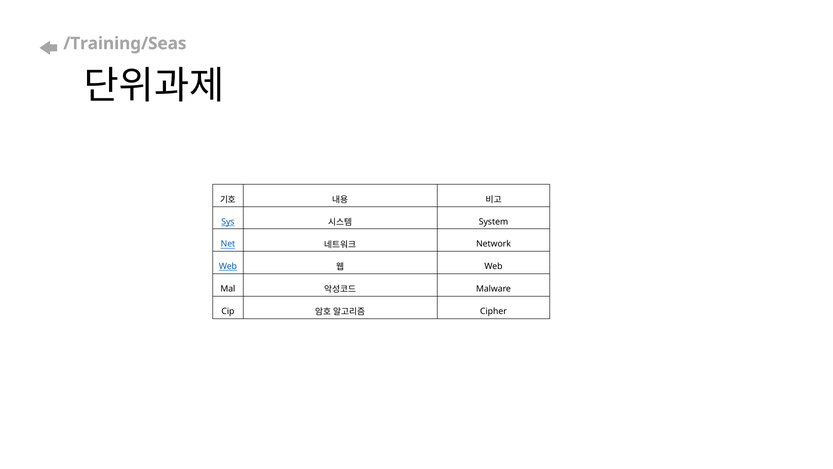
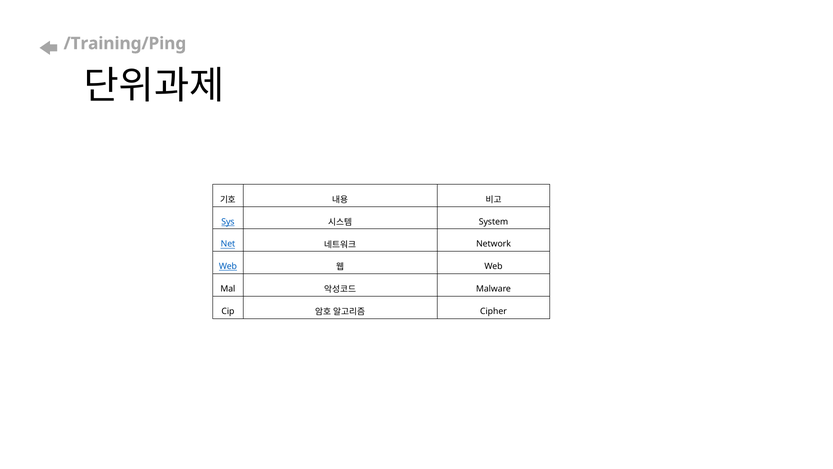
/Training/Seas: /Training/Seas -> /Training/Ping (125, 43)
